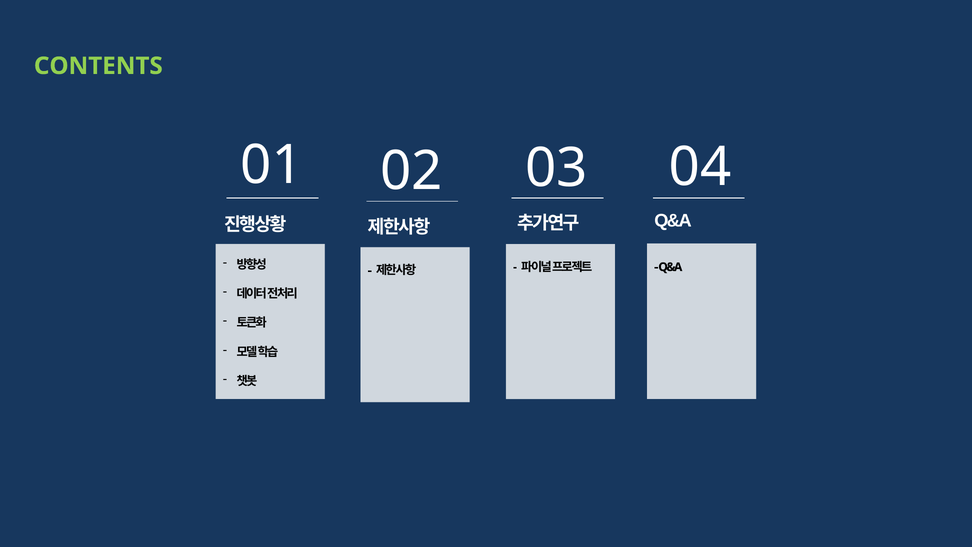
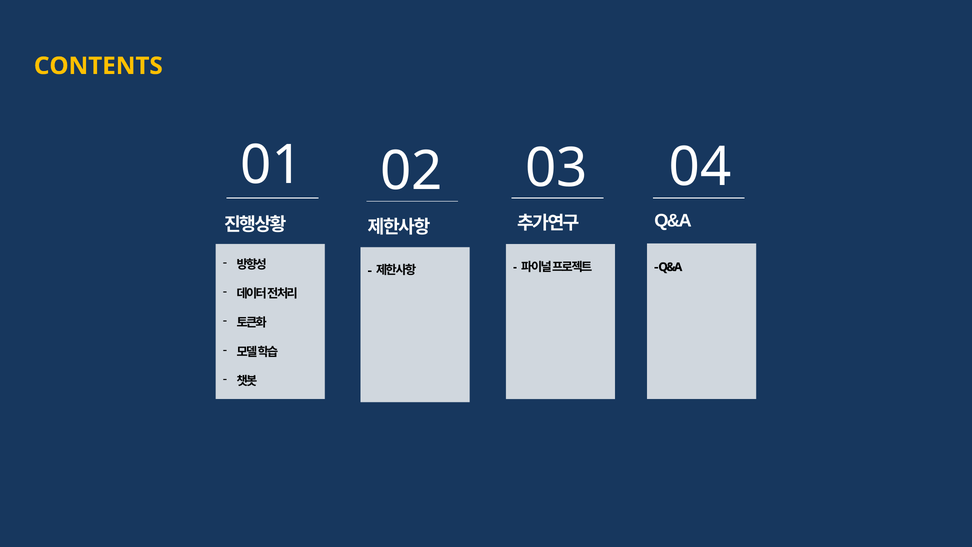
CONTENTS colour: light green -> yellow (98, 66)
